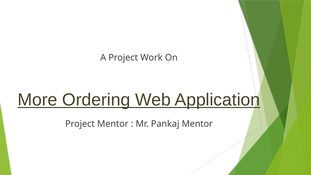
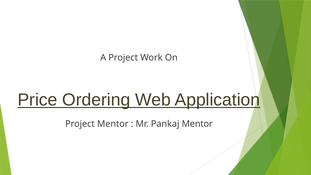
More: More -> Price (37, 100)
